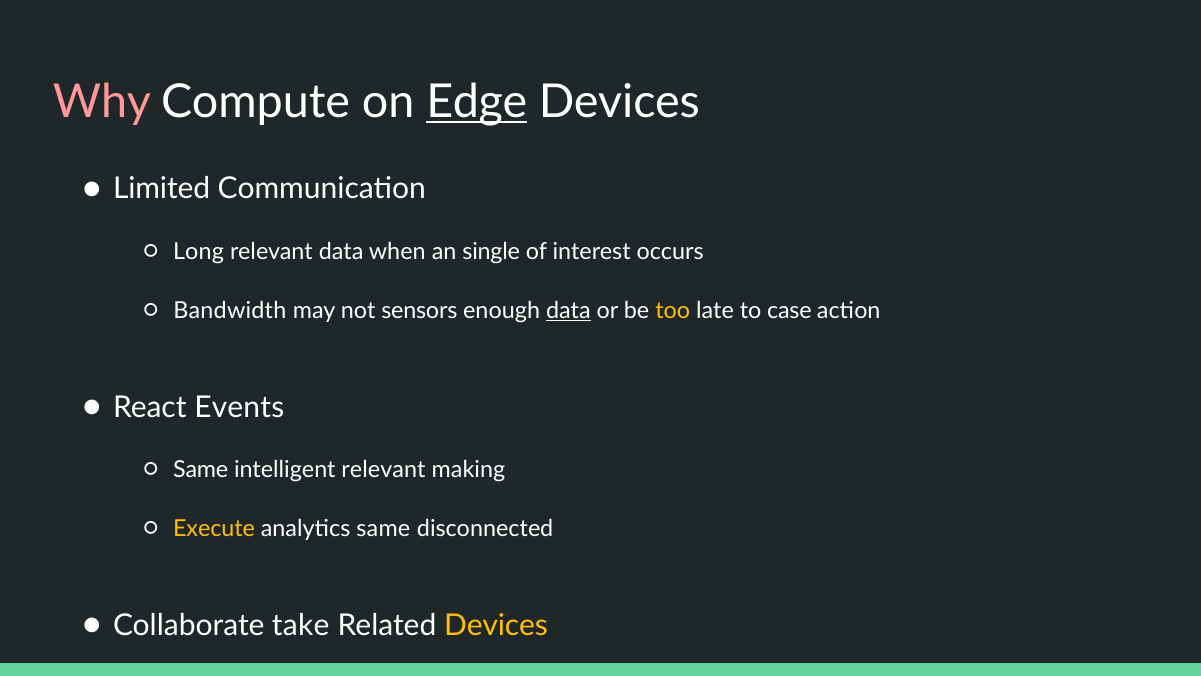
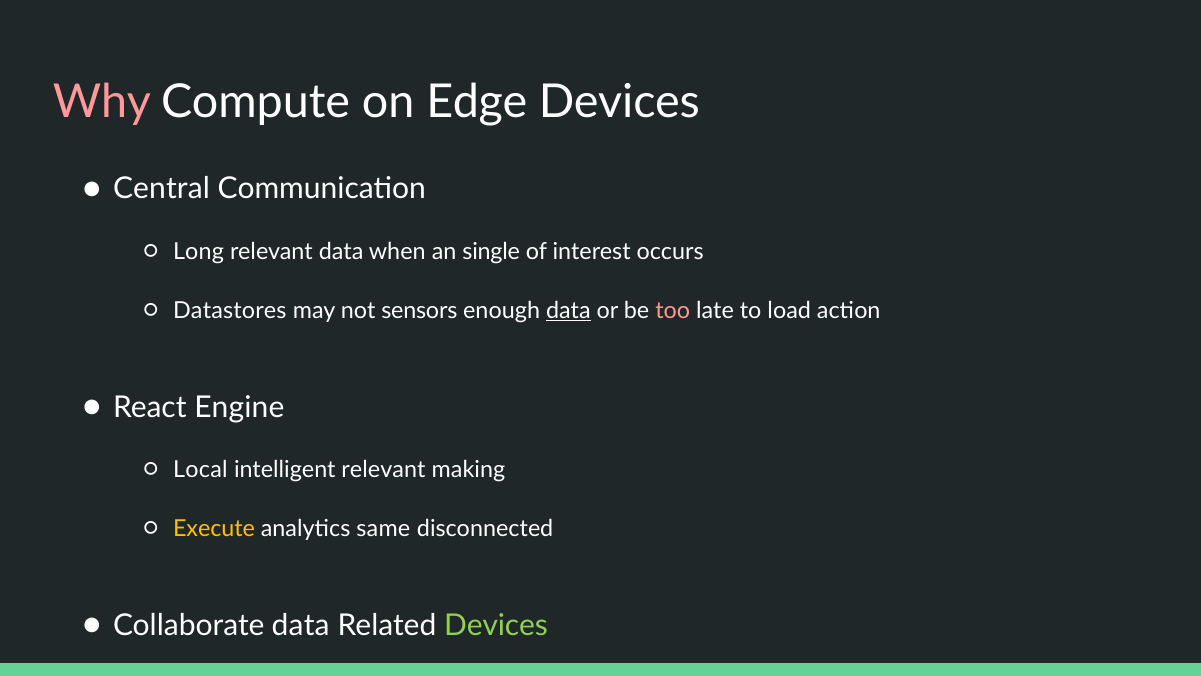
Edge underline: present -> none (477, 102)
Limited: Limited -> Central (162, 189)
Bandwidth: Bandwidth -> Datastores (230, 310)
too colour: yellow -> pink (673, 310)
to case: case -> load (789, 310)
Events: Events -> Engine (239, 407)
Same: Same -> Local (200, 469)
Collaborate take: take -> data (301, 625)
Devices colour: yellow -> light green (496, 625)
